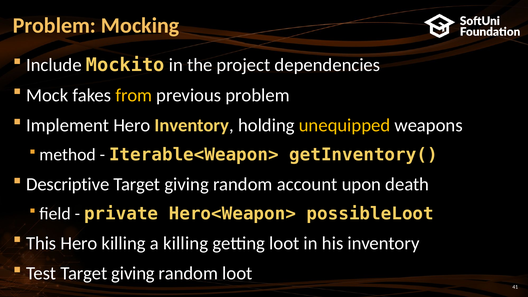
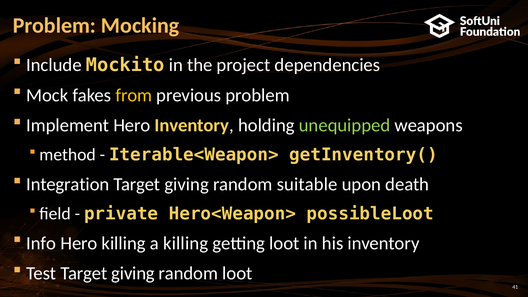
unequipped colour: yellow -> light green (345, 125)
Descriptive: Descriptive -> Integration (68, 184)
account: account -> suitable (307, 184)
This: This -> Info (41, 243)
